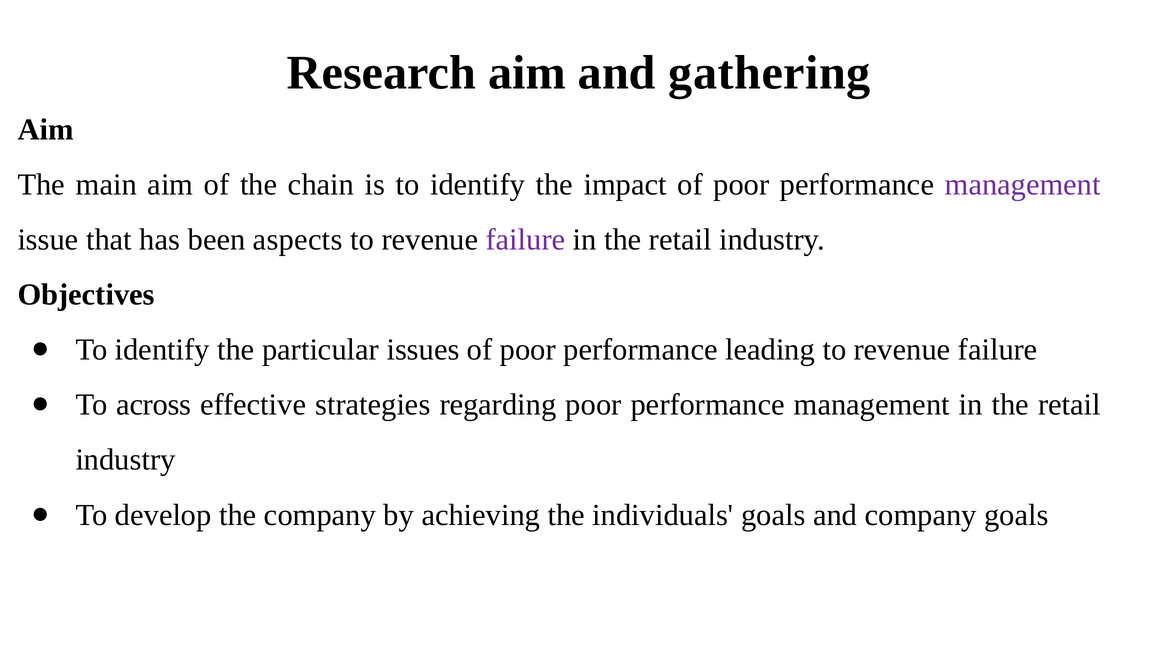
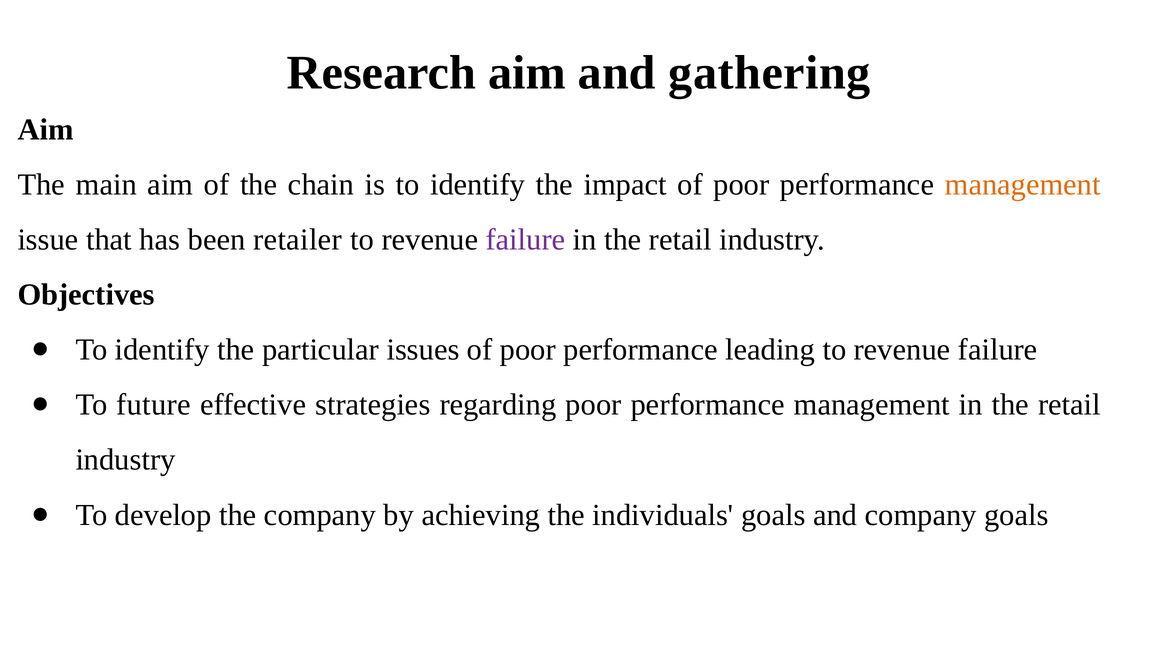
management colour: purple -> orange (1023, 185)
aspects: aspects -> retailer (298, 240)
across: across -> future (153, 405)
